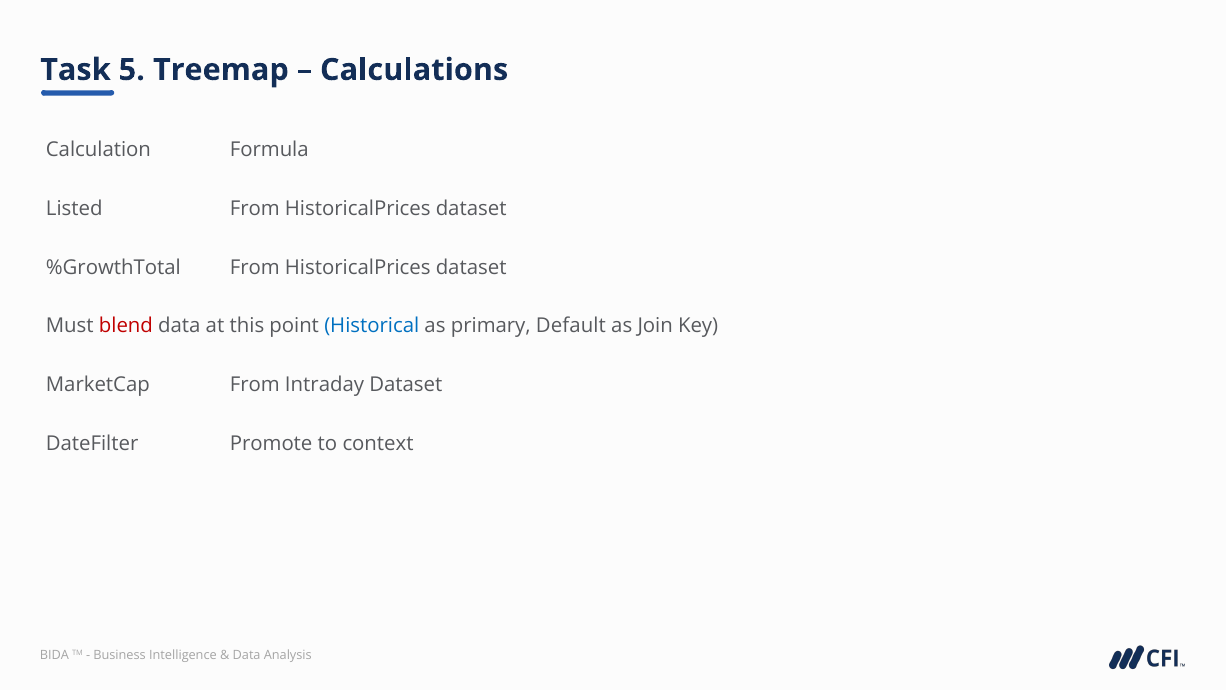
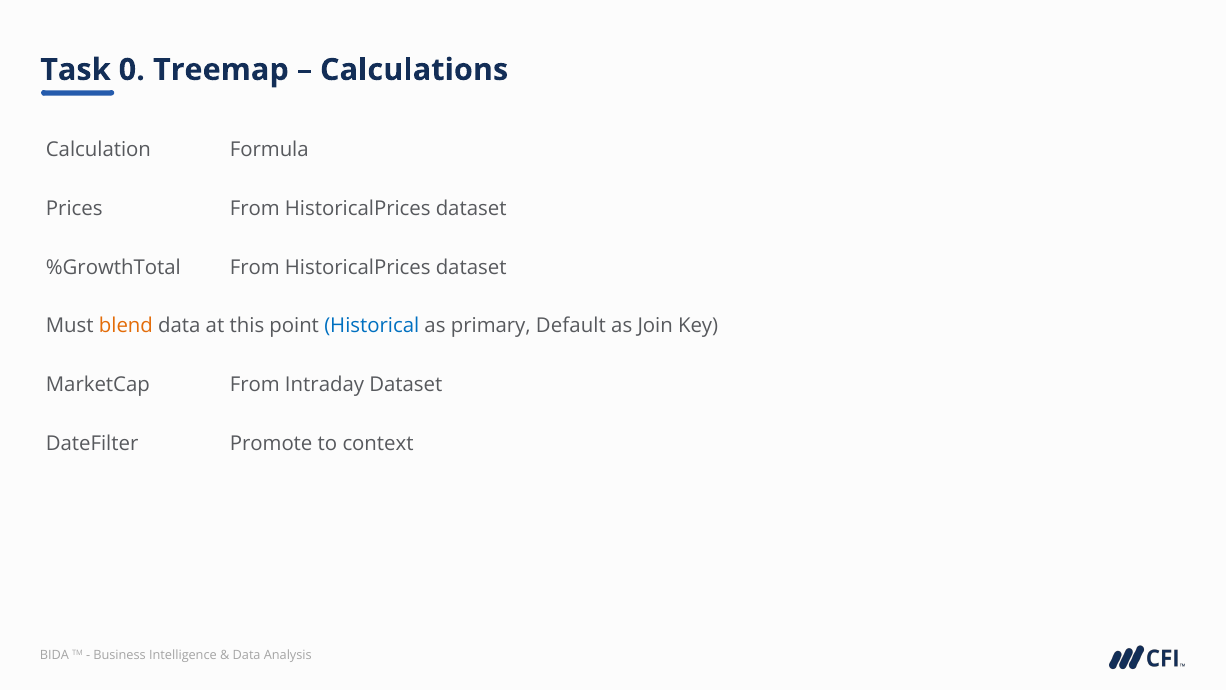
5: 5 -> 0 (132, 70)
Listed: Listed -> Prices (74, 208)
blend colour: red -> orange (126, 326)
